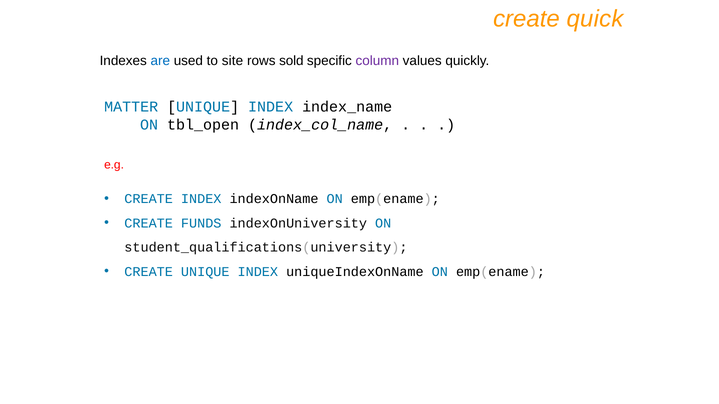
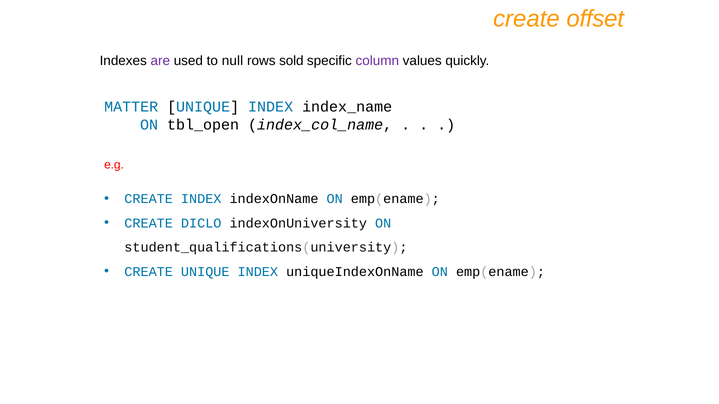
quick: quick -> offset (595, 19)
are colour: blue -> purple (160, 61)
site: site -> null (232, 61)
FUNDS: FUNDS -> DICLO (201, 223)
